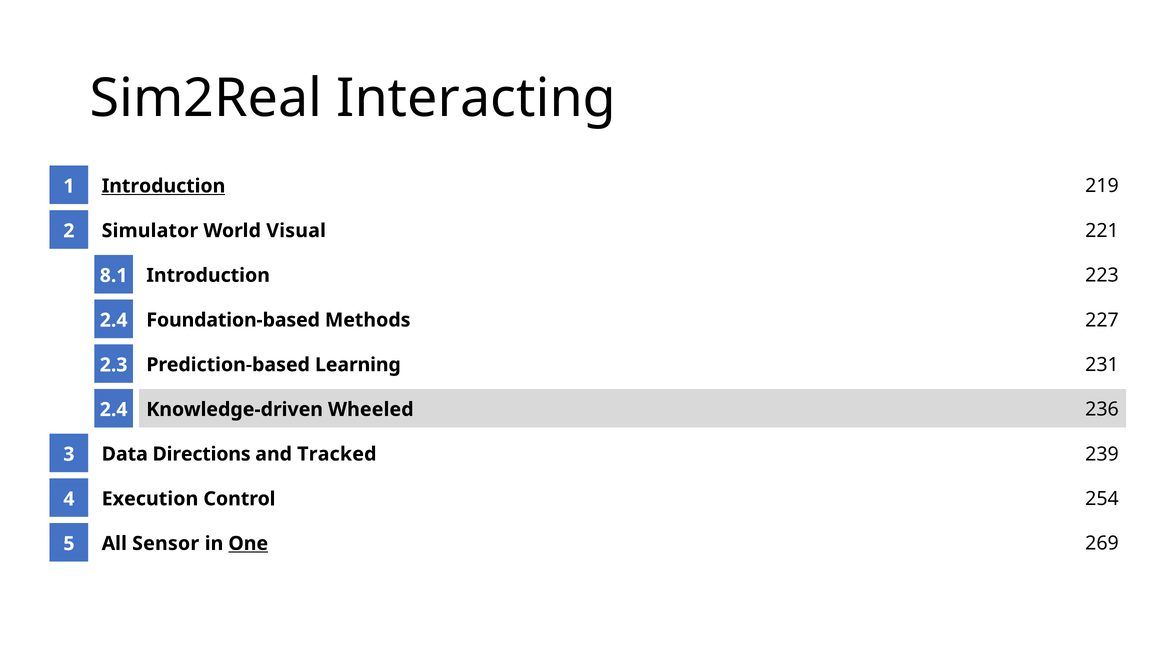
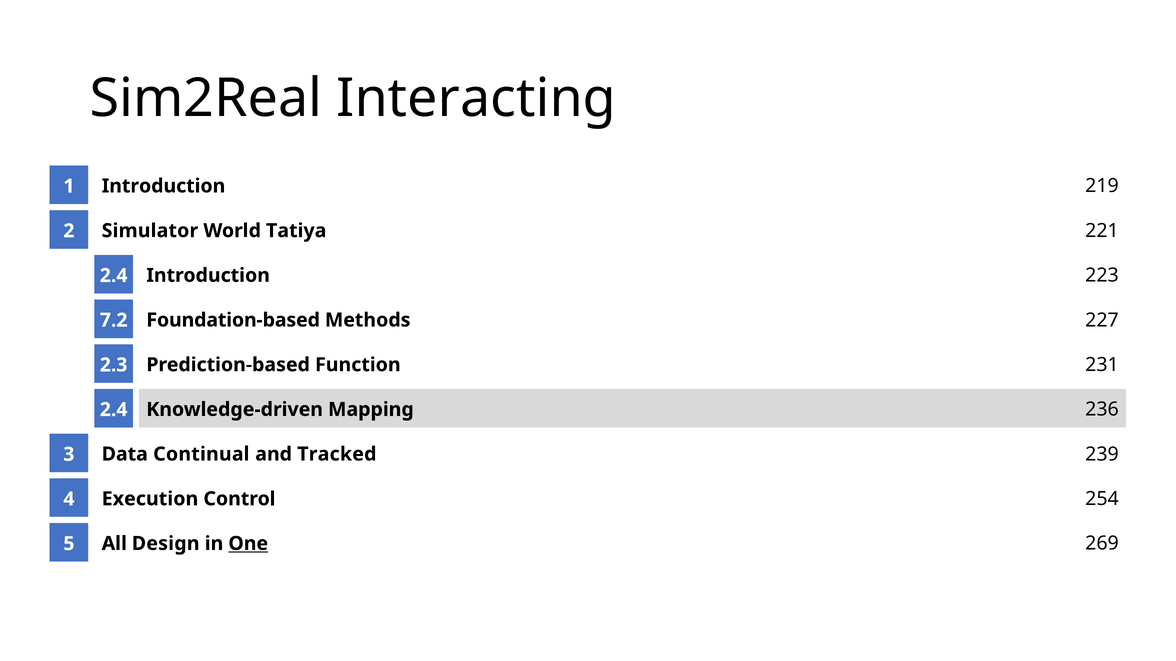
Introduction underline: present -> none (163, 186)
Visual: Visual -> Tatiya (296, 231)
8.1: 8.1 -> 2.4 (114, 276)
2.4: 2.4 -> 7.2 (114, 320)
Learning: Learning -> Function (358, 365)
Wheeled: Wheeled -> Mapping (371, 410)
Directions: Directions -> Continual (201, 454)
Sensor: Sensor -> Design (166, 544)
